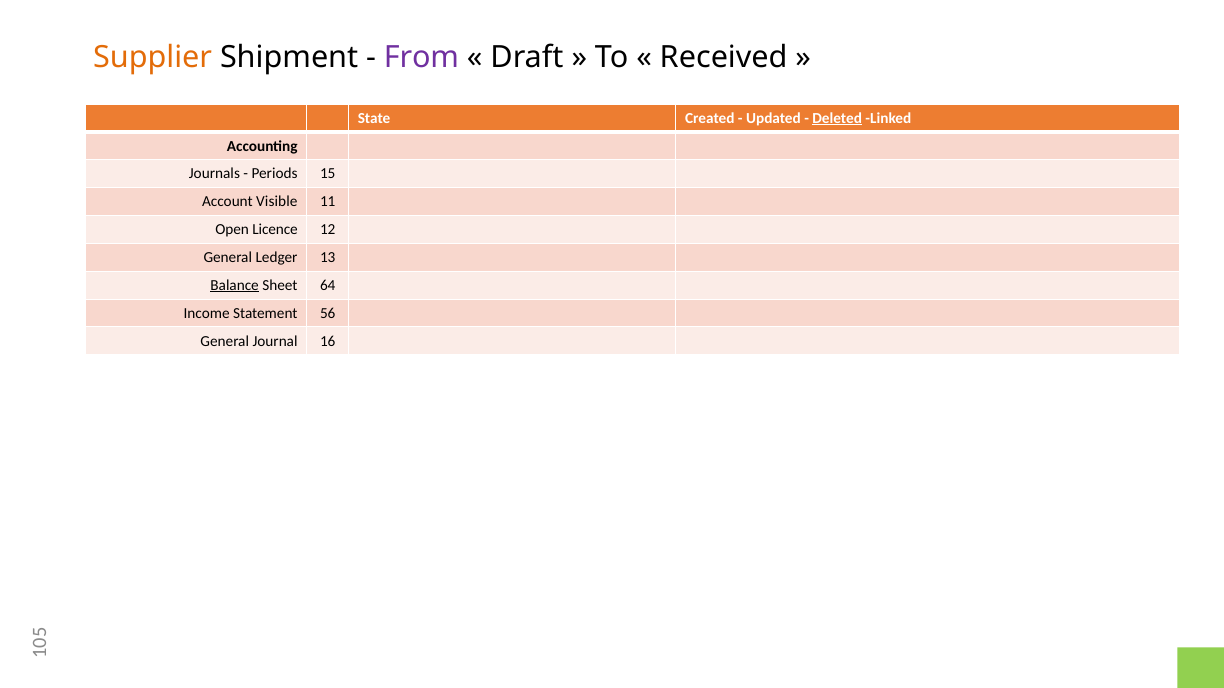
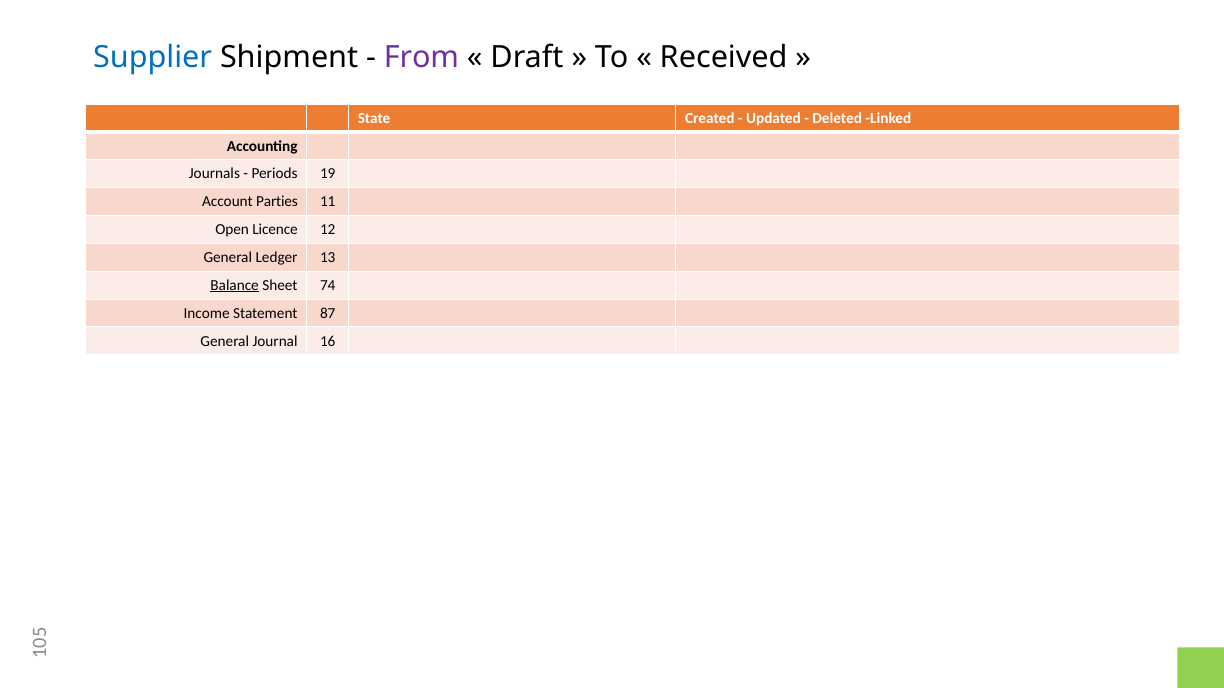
Supplier colour: orange -> blue (153, 58)
Deleted underline: present -> none (837, 118)
15: 15 -> 19 (328, 174)
Visible: Visible -> Parties (277, 202)
64: 64 -> 74 (328, 286)
56: 56 -> 87 (328, 313)
